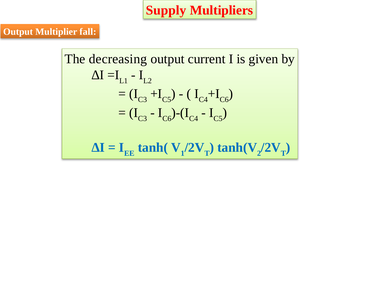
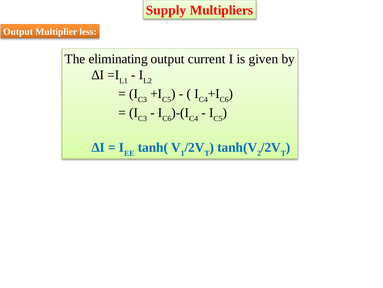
fall: fall -> less (88, 32)
decreasing: decreasing -> eliminating (118, 59)
